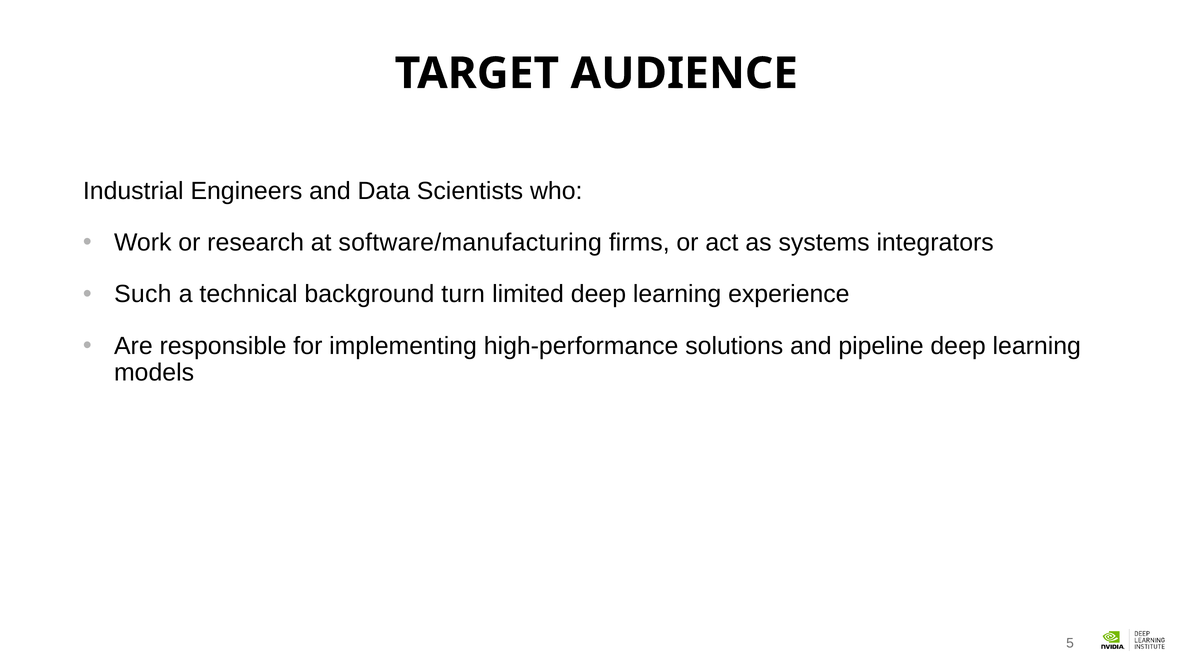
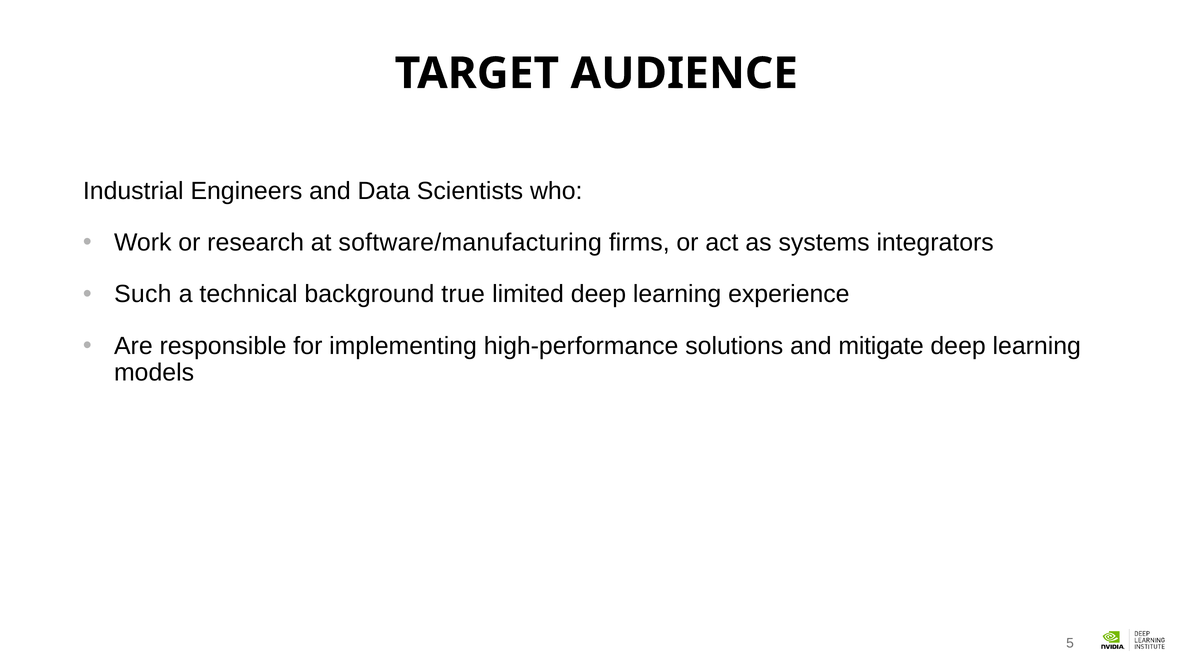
turn: turn -> true (463, 294)
pipeline: pipeline -> mitigate (881, 346)
